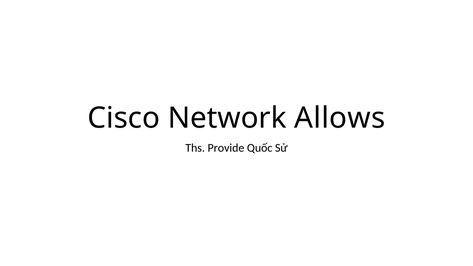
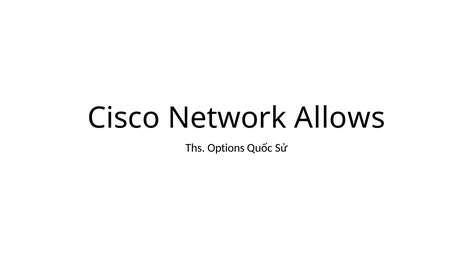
Provide: Provide -> Options (226, 148)
